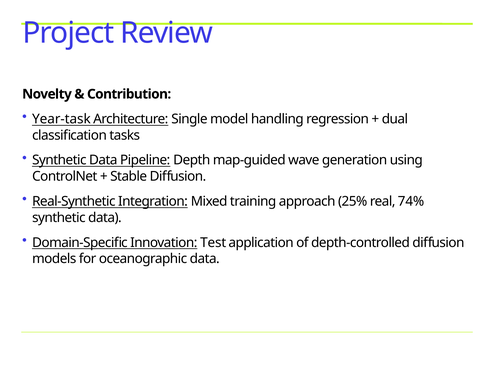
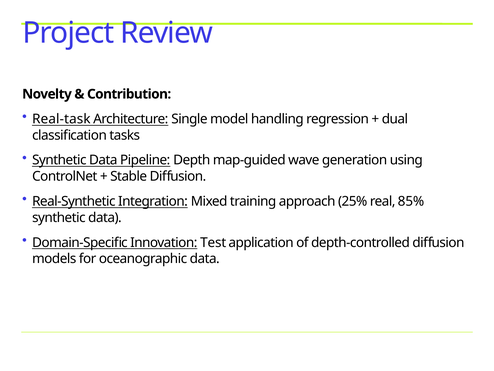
Year-task: Year-task -> Real-task (61, 119)
74%: 74% -> 85% (411, 201)
